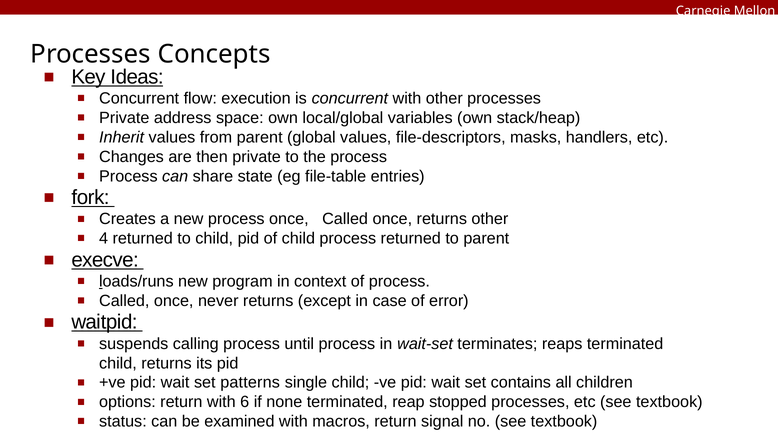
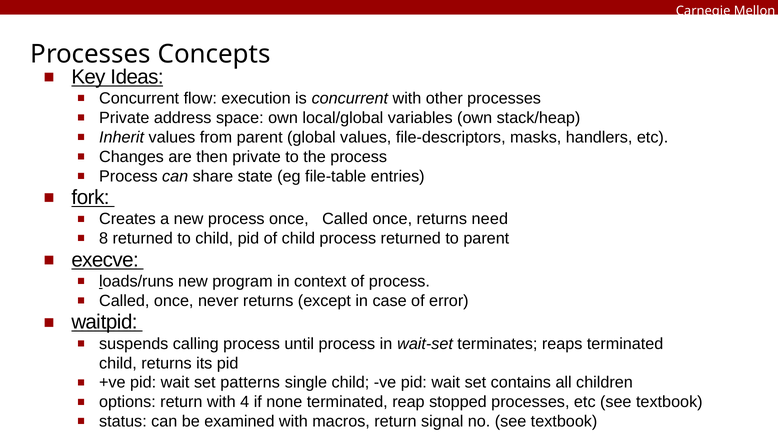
returns other: other -> need (490, 219)
4: 4 -> 8 (104, 238)
6: 6 -> 4 (245, 402)
